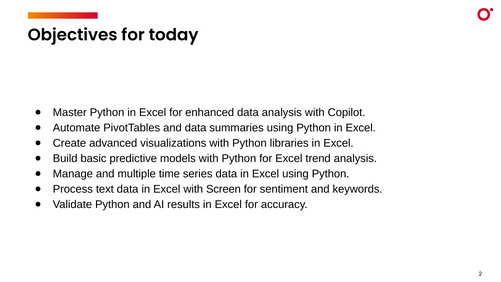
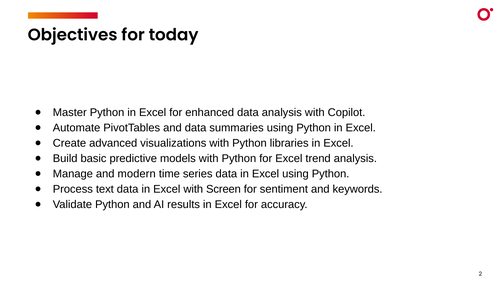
multiple: multiple -> modern (137, 174)
